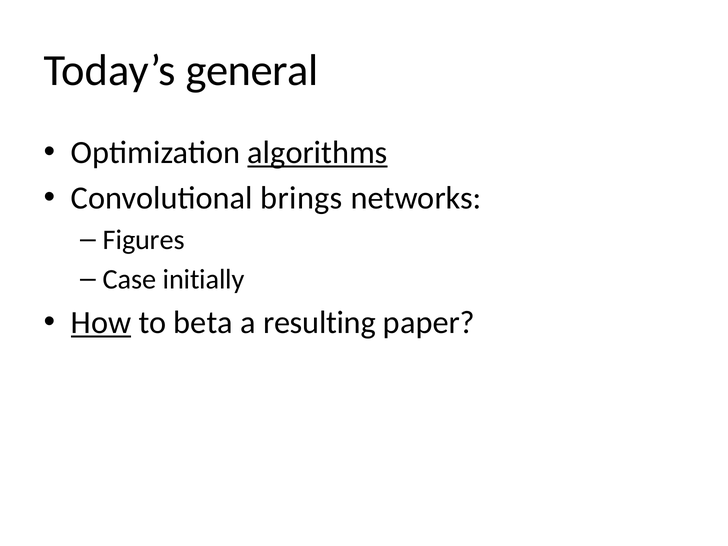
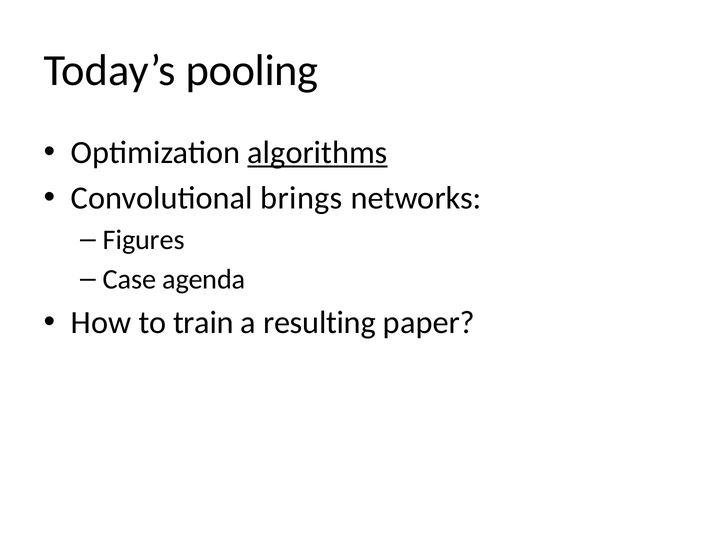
general: general -> pooling (252, 70)
initially: initially -> agenda (204, 280)
How underline: present -> none (101, 323)
beta: beta -> train (203, 323)
